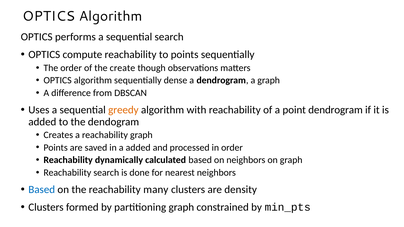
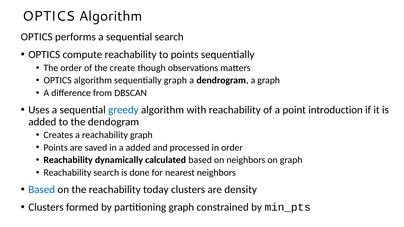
sequentially dense: dense -> graph (175, 81)
greedy colour: orange -> blue (123, 110)
point dendrogram: dendrogram -> introduction (336, 110)
many: many -> today (156, 190)
